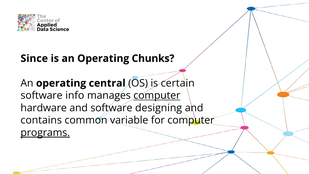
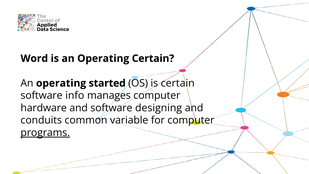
Since: Since -> Word (34, 58)
Operating Chunks: Chunks -> Certain (153, 58)
central: central -> started (107, 83)
computer underline: present -> none (157, 95)
contains: contains -> conduits (41, 120)
